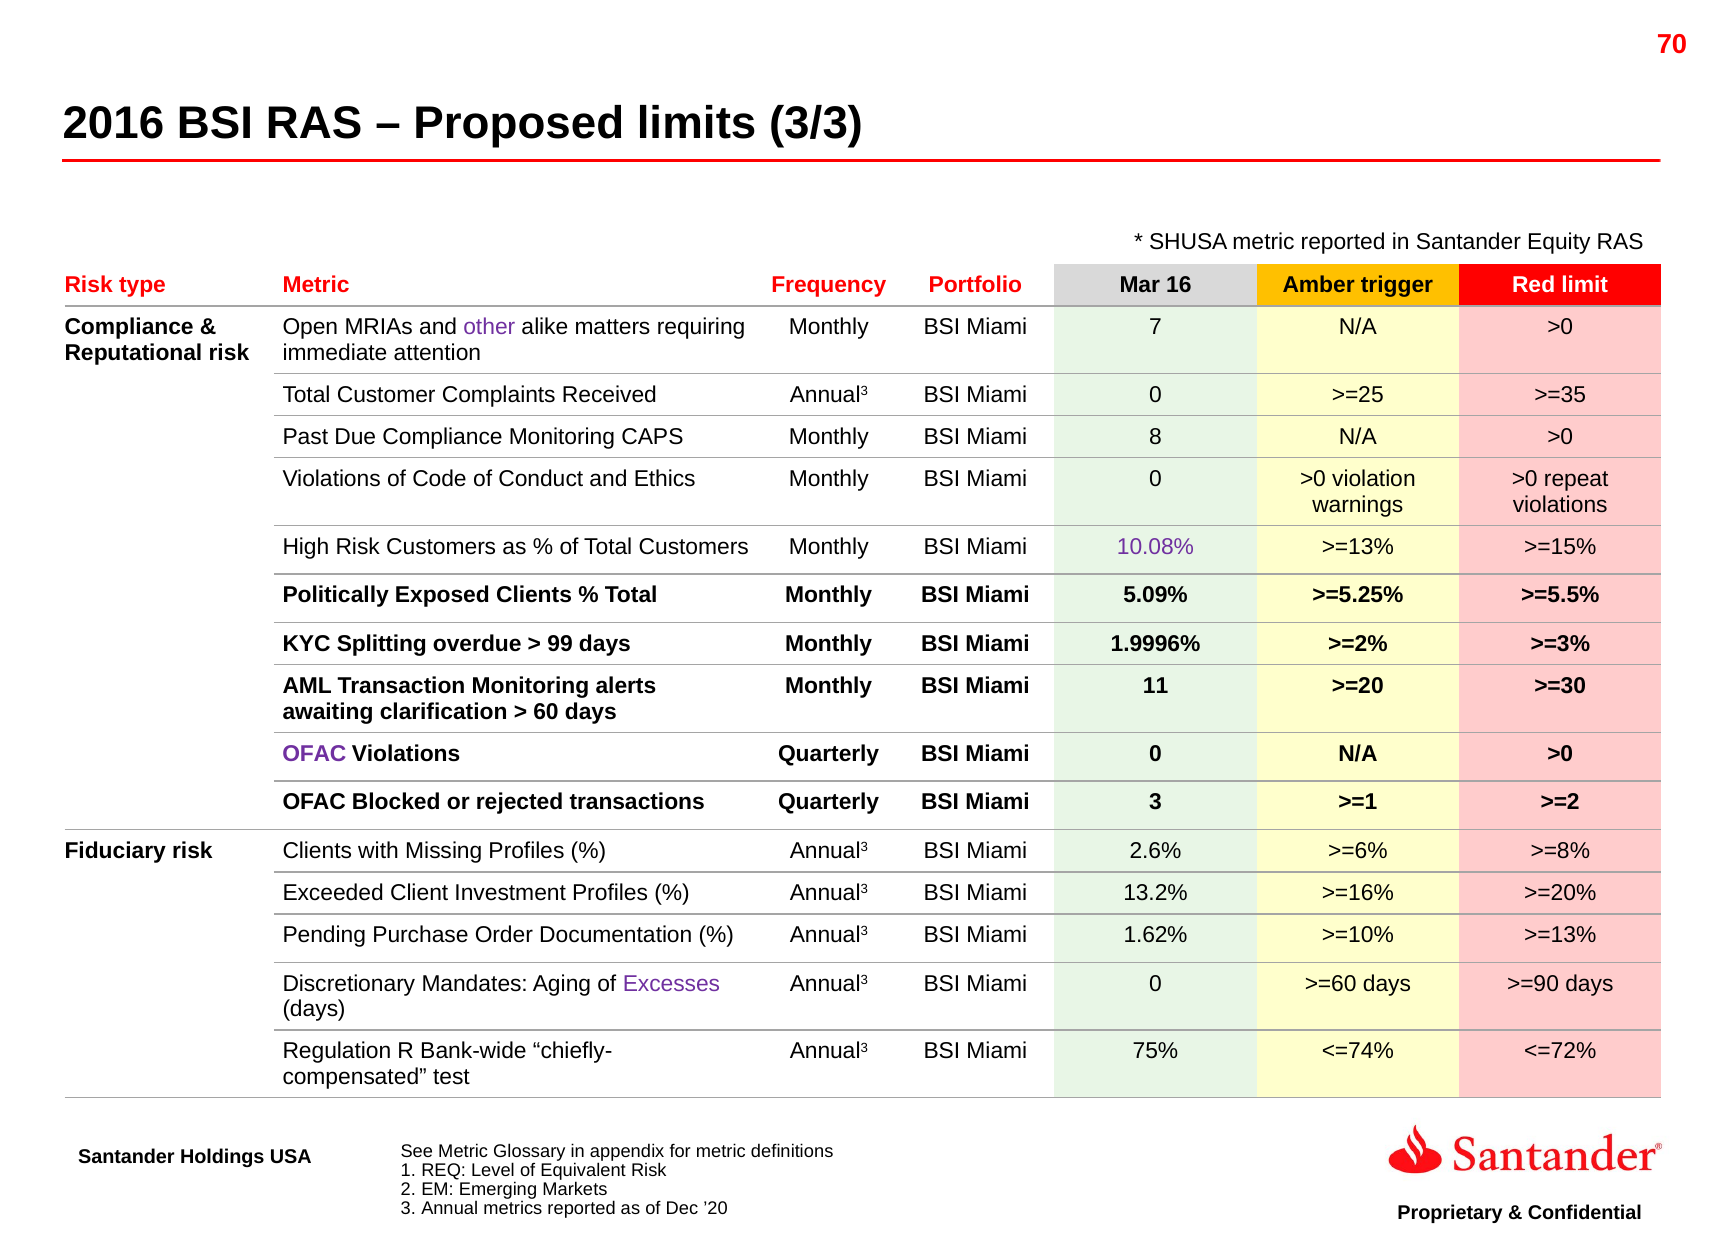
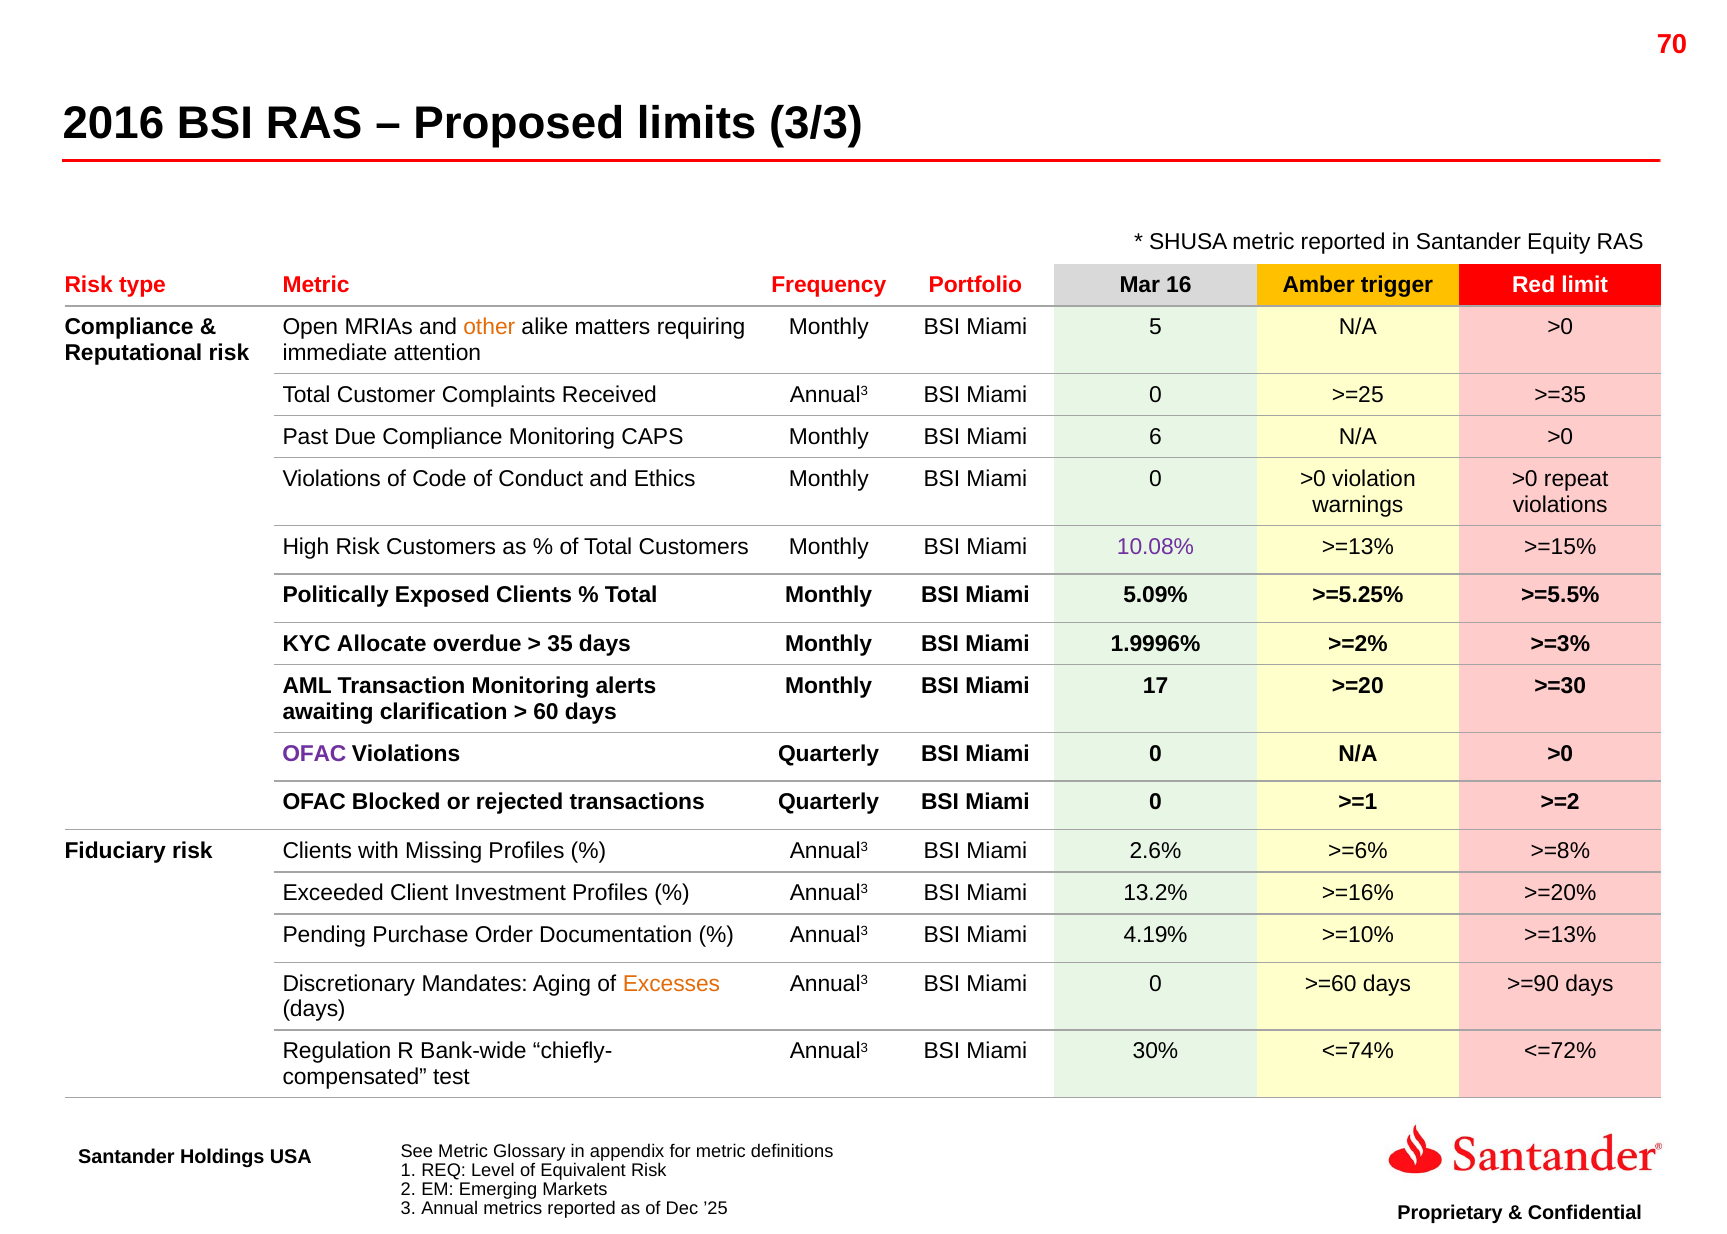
other colour: purple -> orange (489, 327)
7: 7 -> 5 (1156, 327)
8: 8 -> 6 (1156, 437)
Splitting: Splitting -> Allocate (382, 644)
99: 99 -> 35 (560, 644)
11: 11 -> 17 (1156, 686)
3: 3 -> 0 (1156, 802)
1.62%: 1.62% -> 4.19% (1156, 935)
Excesses colour: purple -> orange (671, 983)
75%: 75% -> 30% (1156, 1051)
’20: ’20 -> ’25 (716, 1207)
